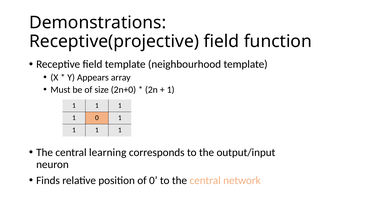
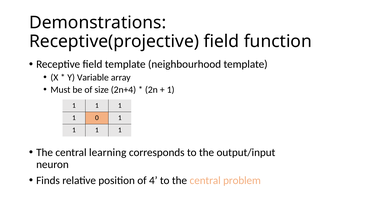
Appears: Appears -> Variable (93, 78)
2n+0: 2n+0 -> 2n+4 (123, 90)
of 0: 0 -> 4 (153, 181)
network: network -> problem (242, 181)
